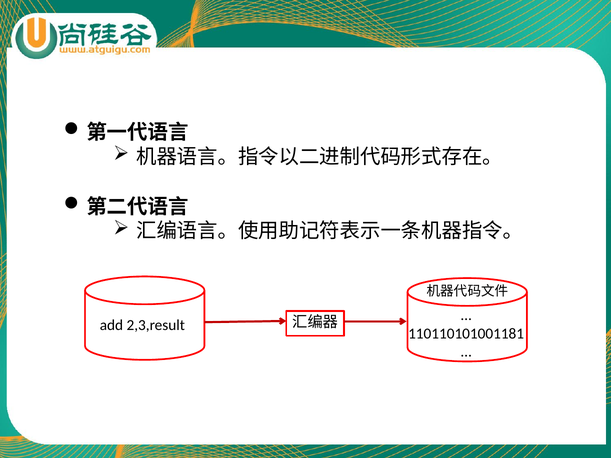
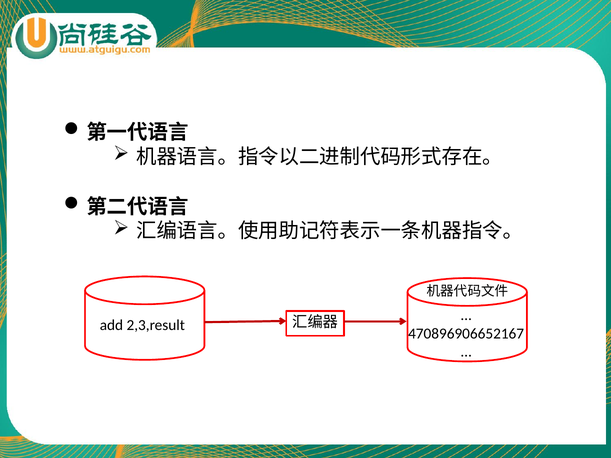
110110101001181: 110110101001181 -> 470896906652167 (466, 334)
